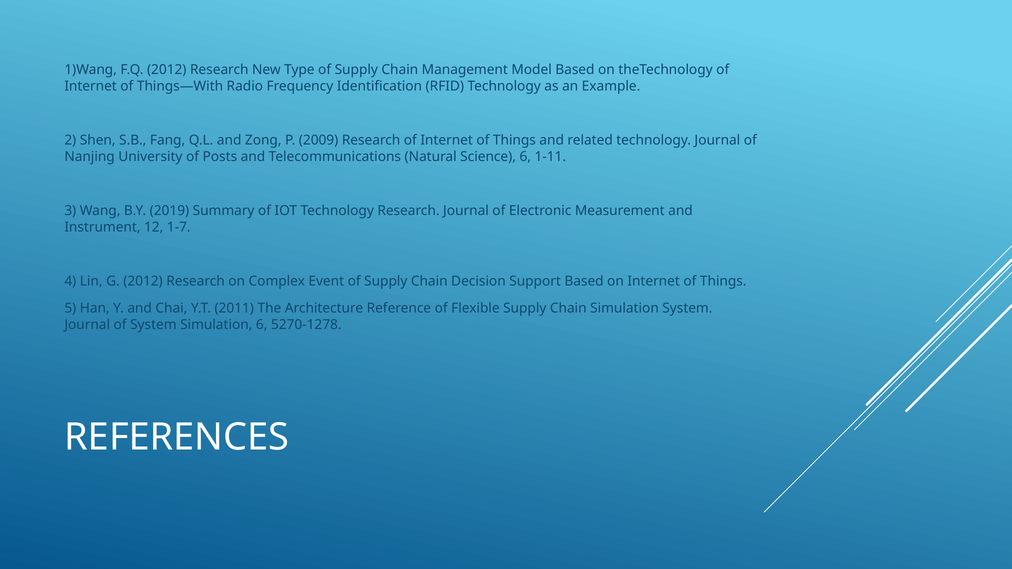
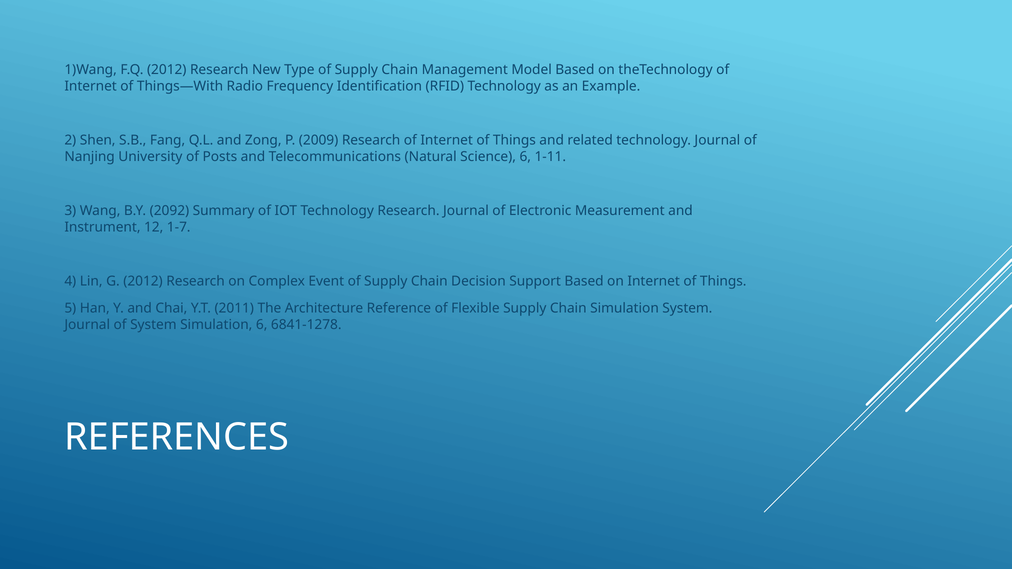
2019: 2019 -> 2092 (169, 211)
5270-1278: 5270-1278 -> 6841-1278 (306, 325)
